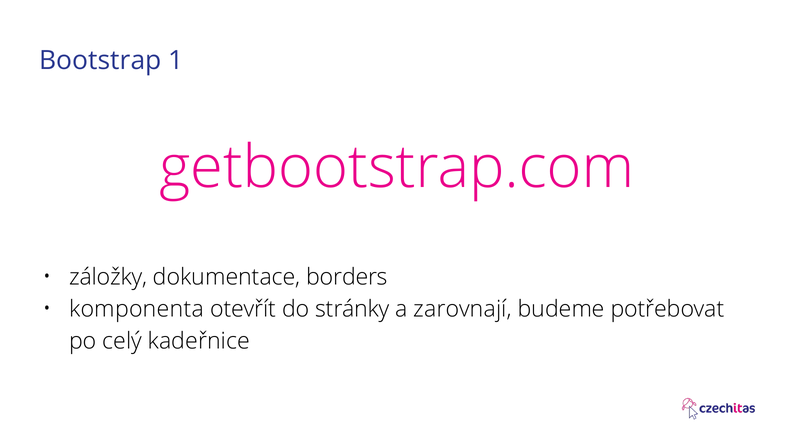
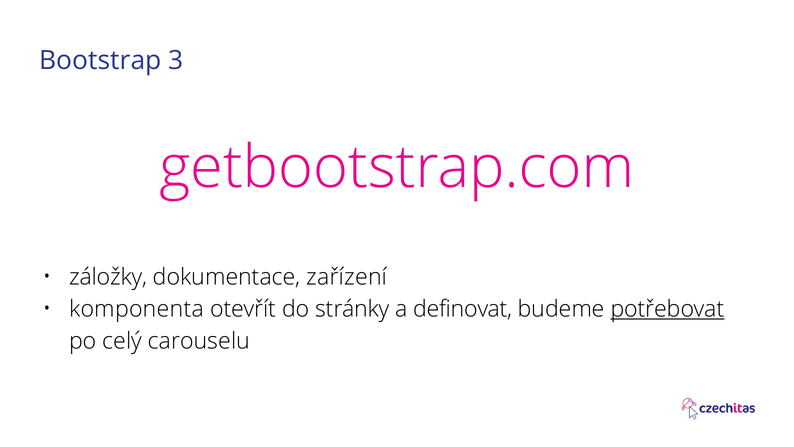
1: 1 -> 3 (176, 61)
borders: borders -> zařízení (347, 277)
zarovnají: zarovnají -> definovat (463, 309)
potřebovat underline: none -> present (667, 309)
kadeřnice: kadeřnice -> carouselu (199, 341)
